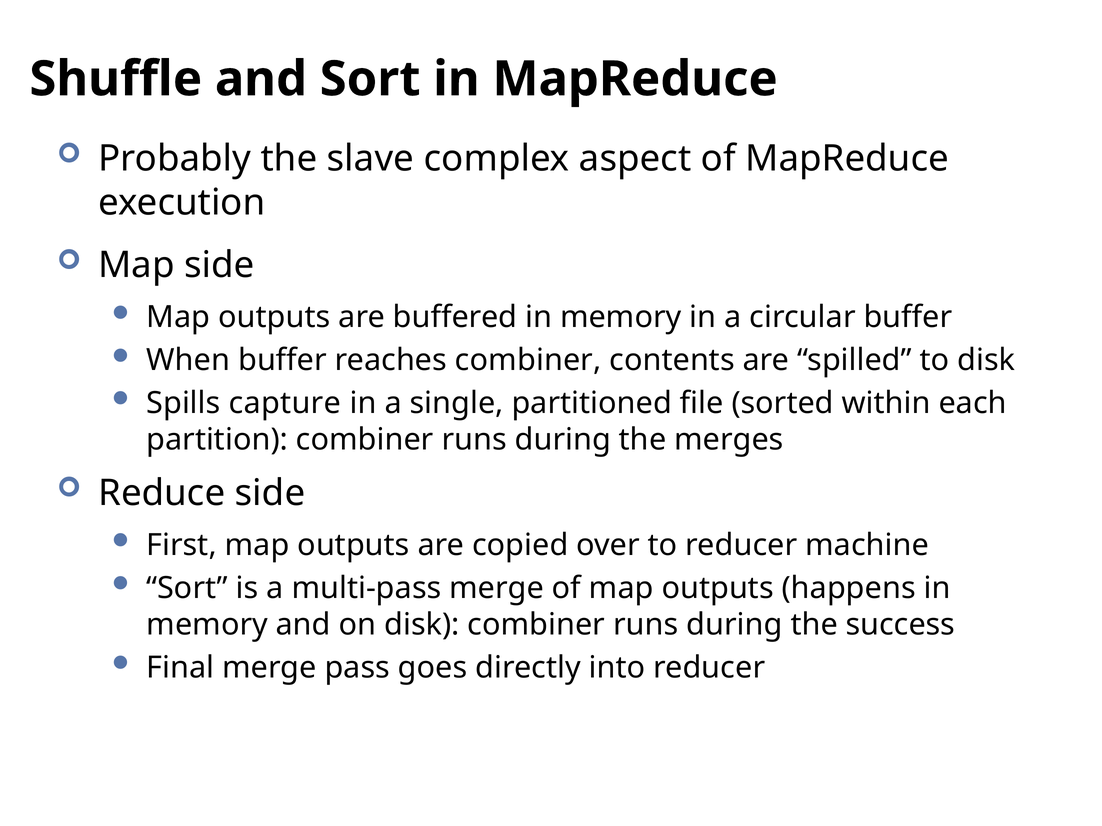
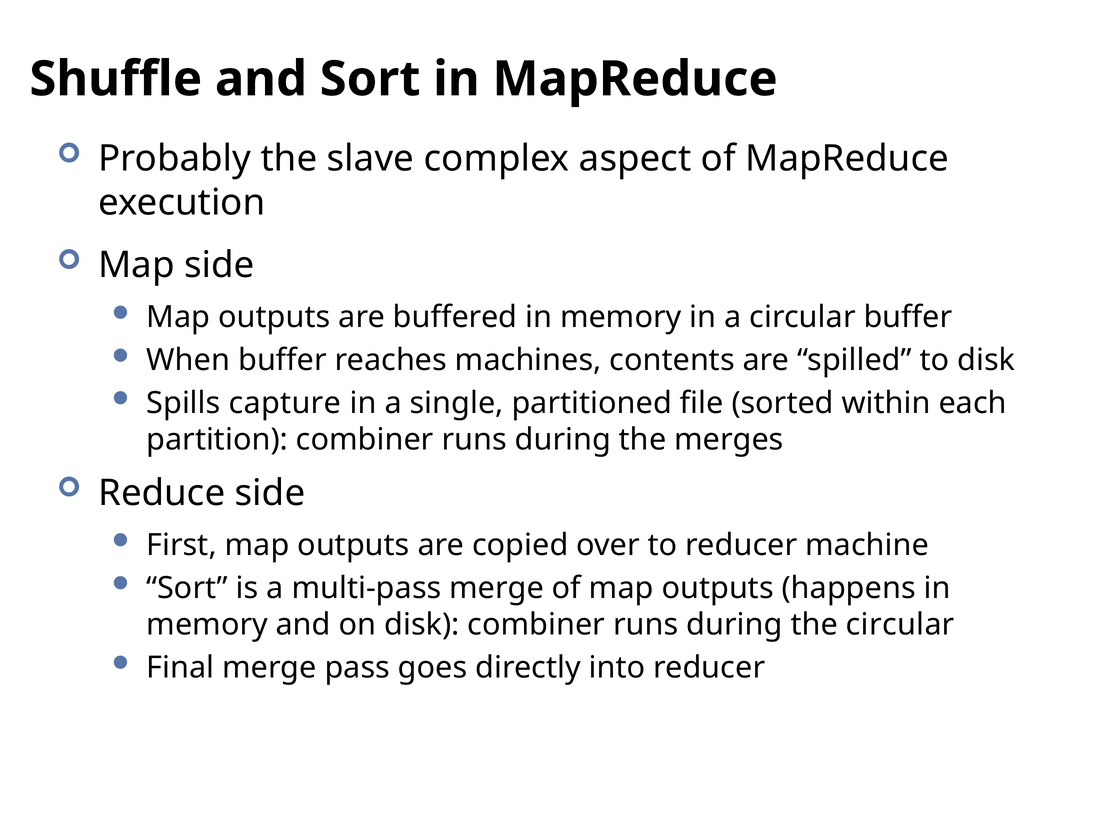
reaches combiner: combiner -> machines (528, 360)
the success: success -> circular (900, 625)
